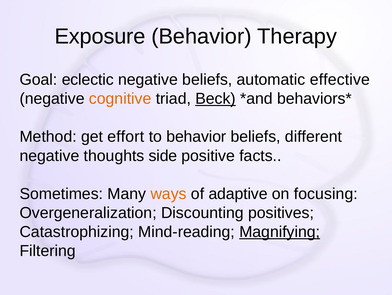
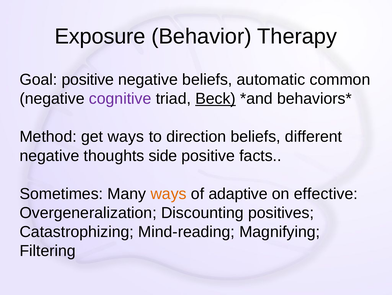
Goal eclectic: eclectic -> positive (88, 79)
effective: effective -> common (340, 79)
cognitive colour: orange -> purple (120, 98)
get effort: effort -> ways (126, 136)
to behavior: behavior -> direction (196, 136)
focusing: focusing -> effective (326, 193)
Magnifying underline: present -> none (280, 231)
